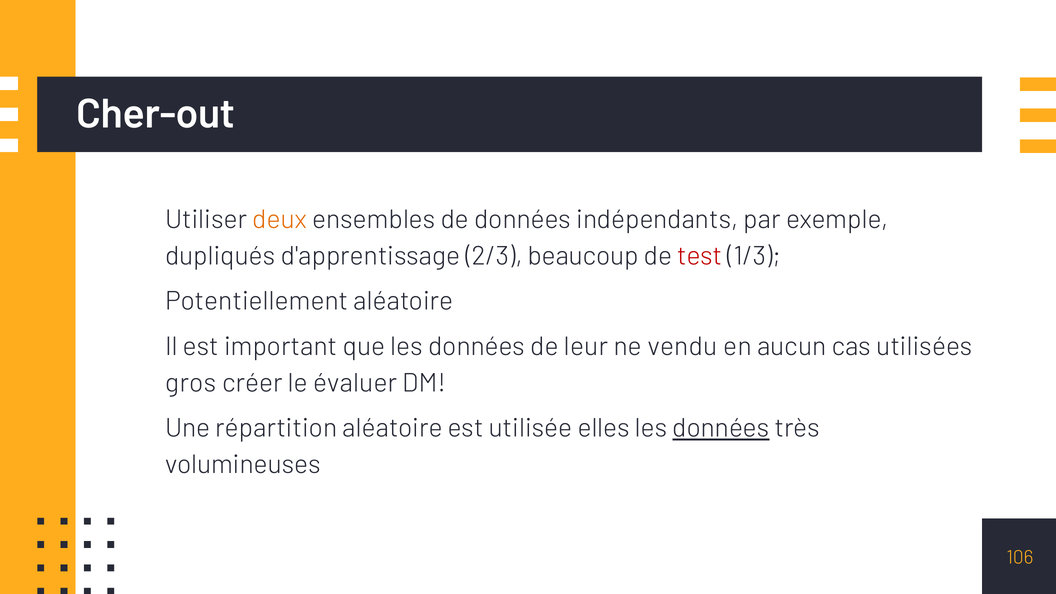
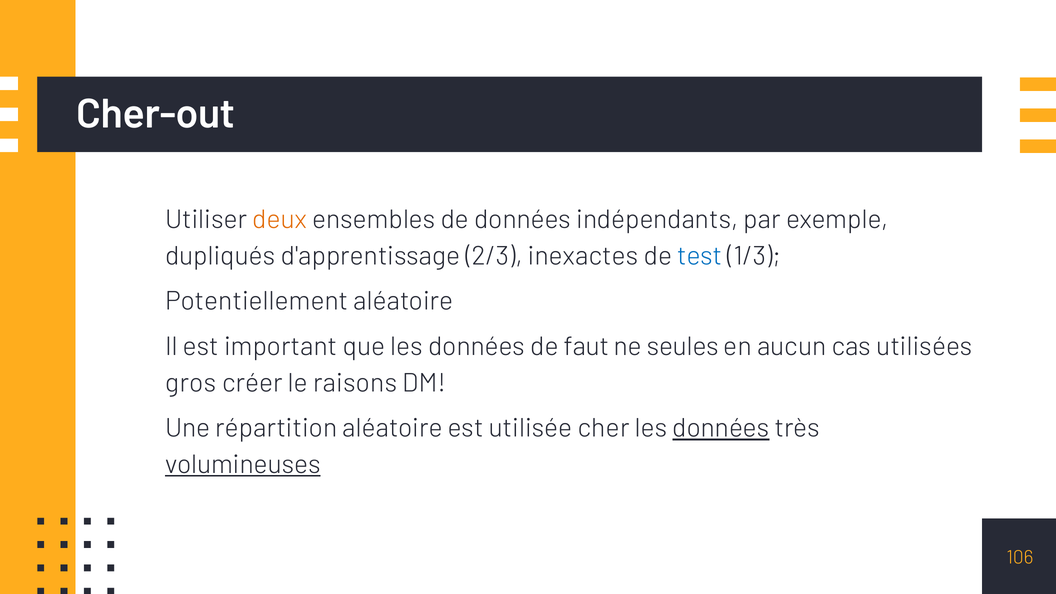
beaucoup: beaucoup -> inexactes (583, 256)
test colour: red -> blue (700, 256)
leur: leur -> faut (586, 347)
vendu: vendu -> seules (683, 347)
évaluer: évaluer -> raisons (355, 383)
elles: elles -> cher (604, 428)
volumineuses underline: none -> present (243, 465)
